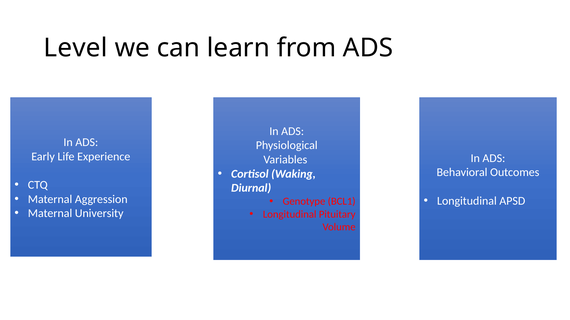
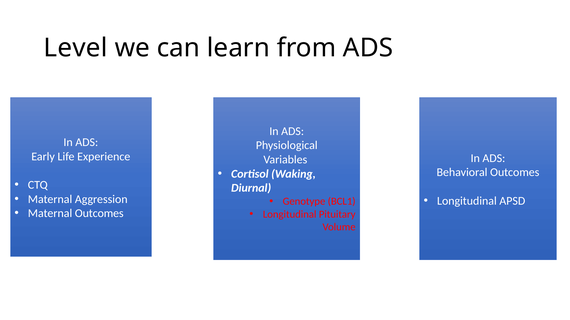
Maternal University: University -> Outcomes (99, 214)
